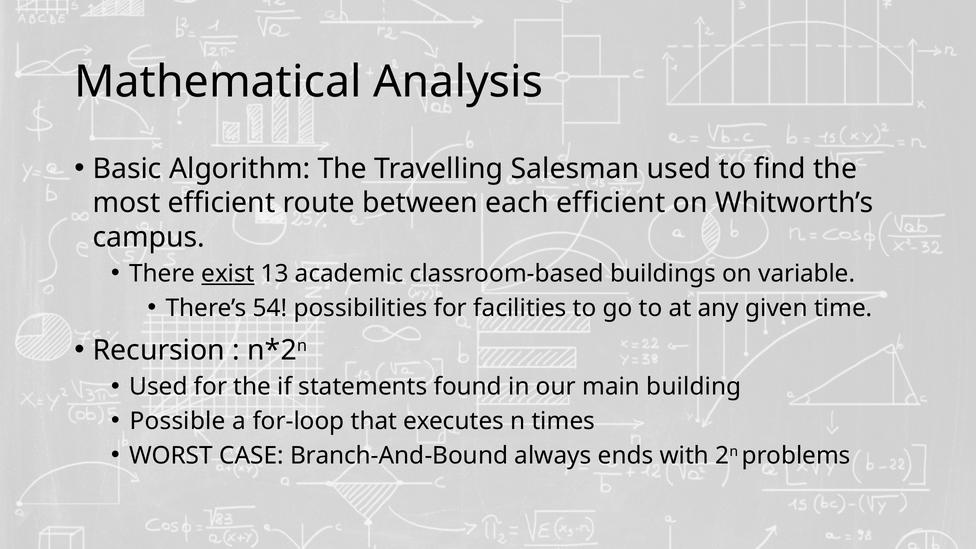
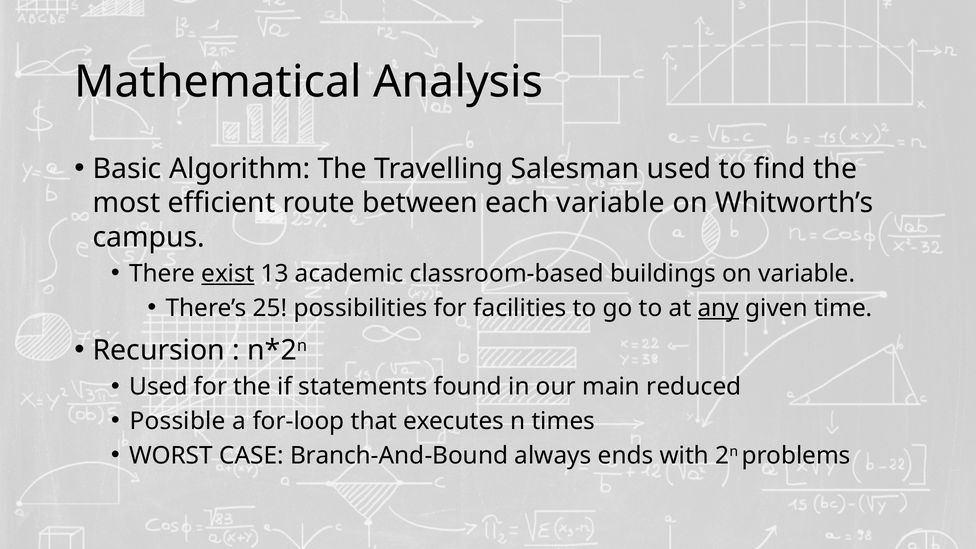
each efficient: efficient -> variable (611, 203)
54: 54 -> 25 (270, 308)
any underline: none -> present (718, 308)
building: building -> reduced (694, 387)
